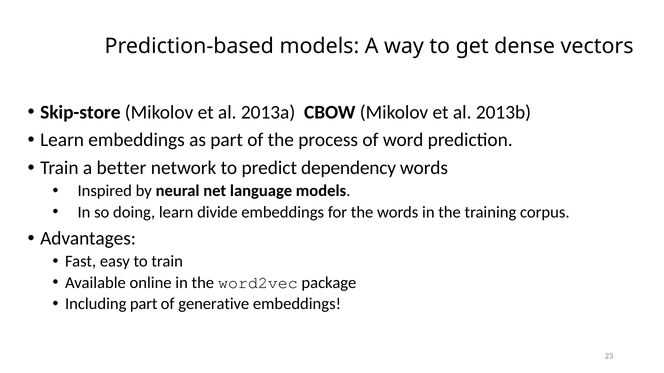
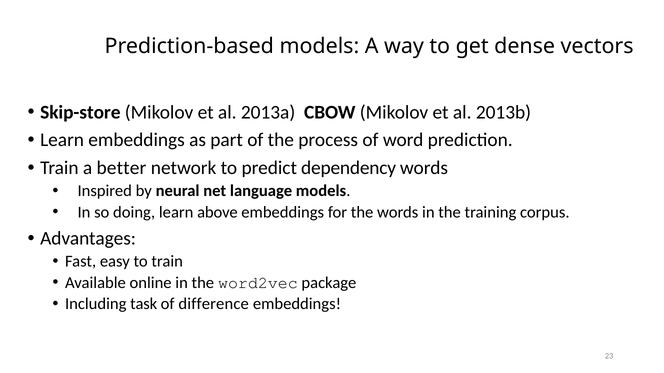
divide: divide -> above (217, 212)
Including part: part -> task (144, 304)
generative: generative -> difference (214, 304)
